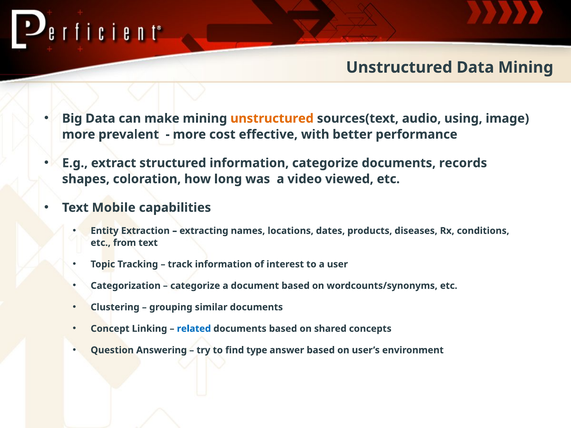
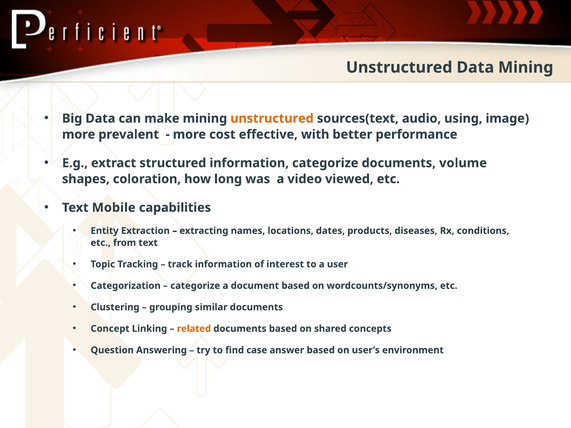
records: records -> volume (463, 163)
related colour: blue -> orange (194, 329)
type: type -> case (257, 350)
